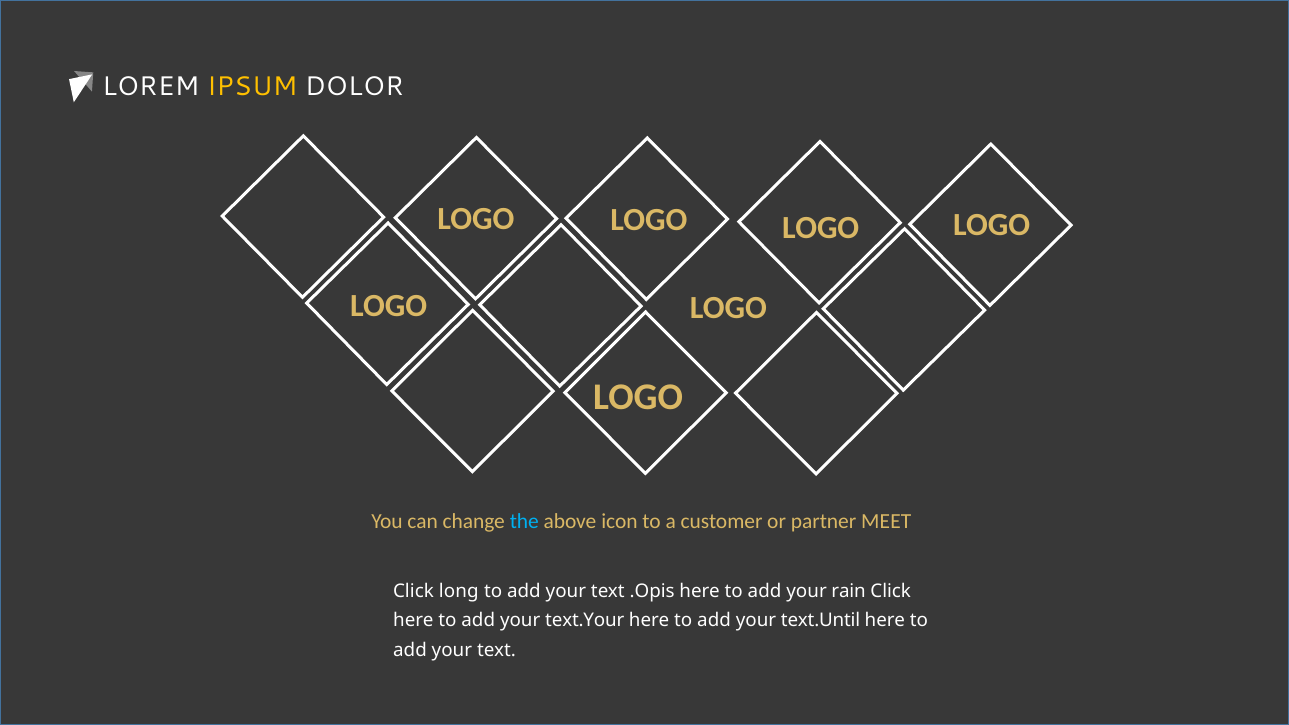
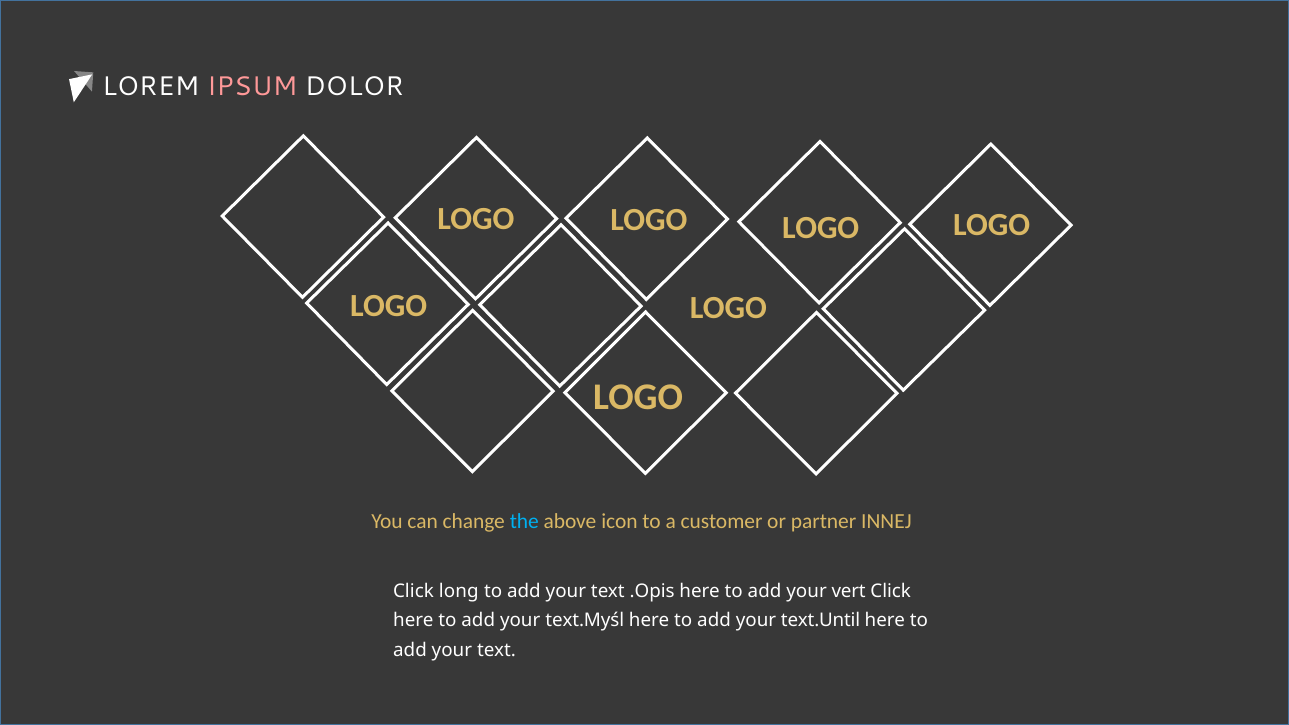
IPSUM colour: yellow -> pink (252, 87)
MEET: MEET -> INNEJ (886, 521)
rain: rain -> vert (849, 591)
text.Your: text.Your -> text.Myśl (585, 621)
